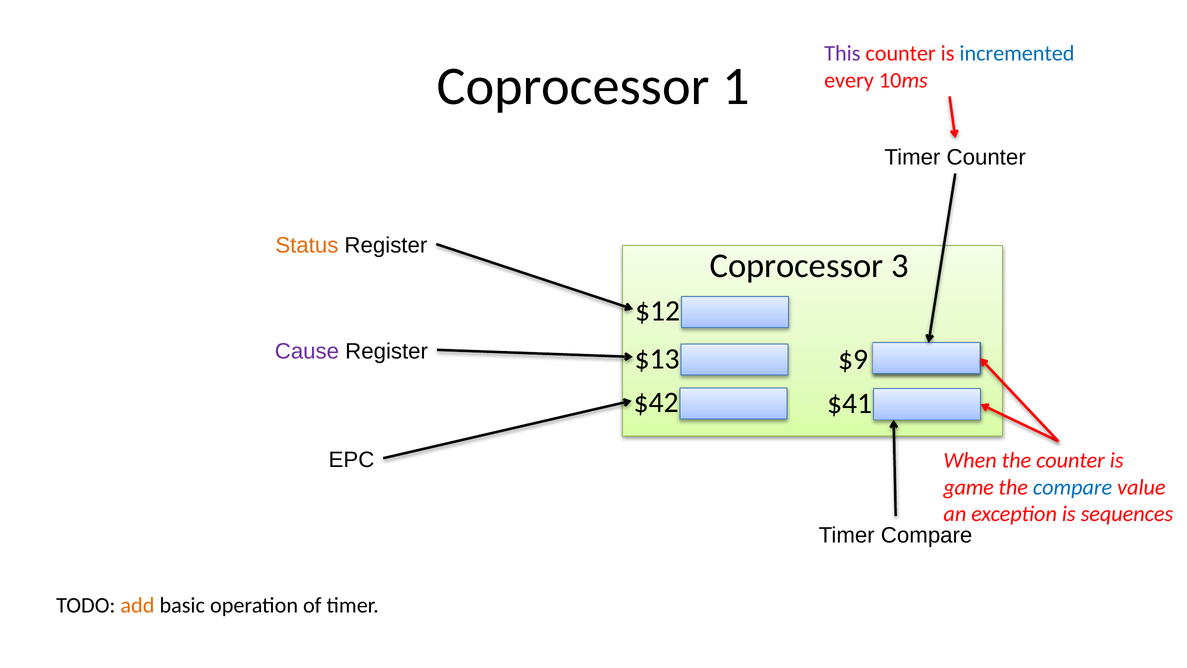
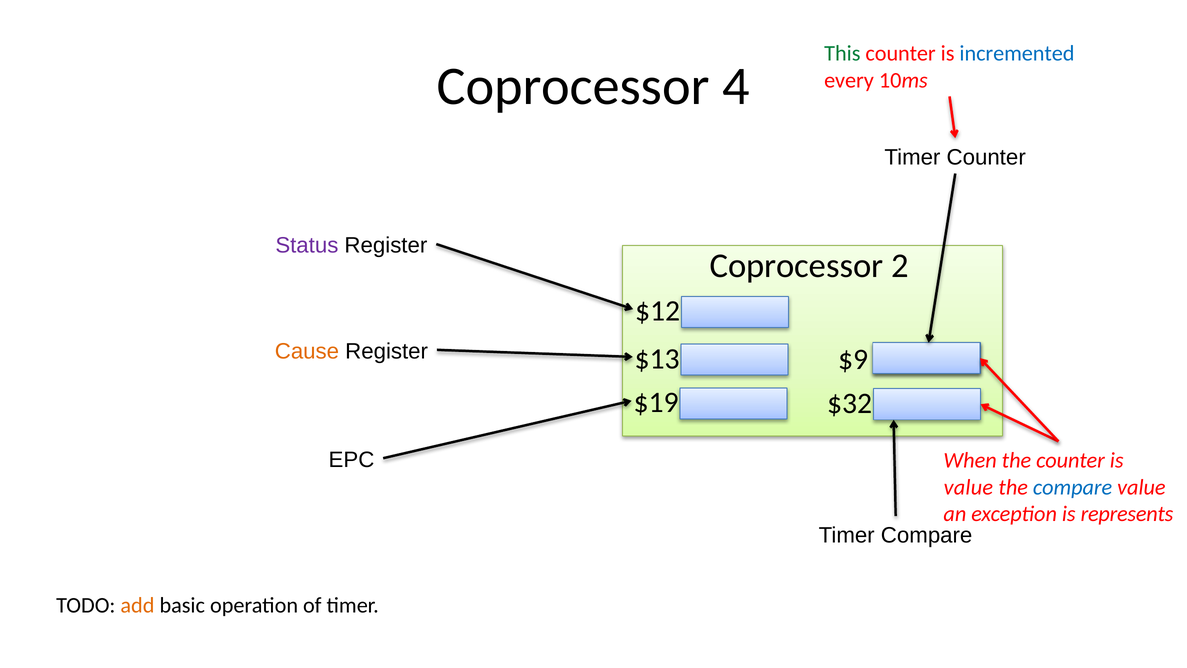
This colour: purple -> green (842, 53)
1: 1 -> 4 (736, 86)
Status colour: orange -> purple (307, 246)
3: 3 -> 2 (900, 266)
Cause colour: purple -> orange (307, 351)
$42: $42 -> $19 (656, 402)
$41: $41 -> $32 (850, 403)
game: game -> value (968, 487)
sequences: sequences -> represents (1127, 514)
